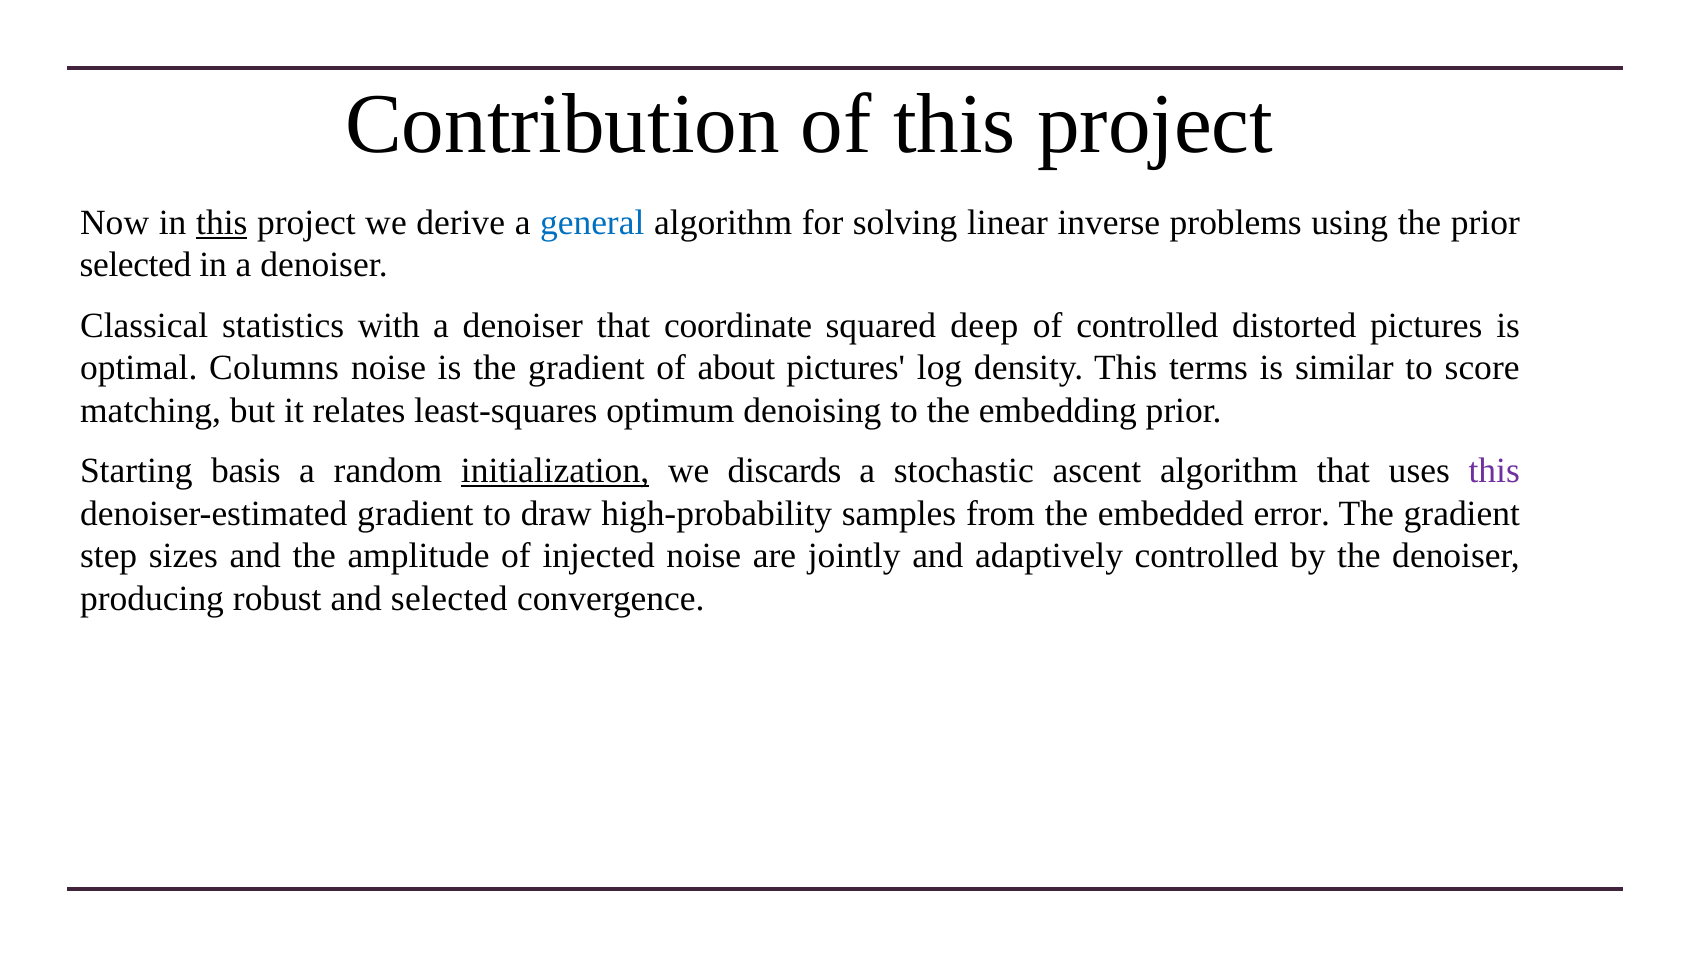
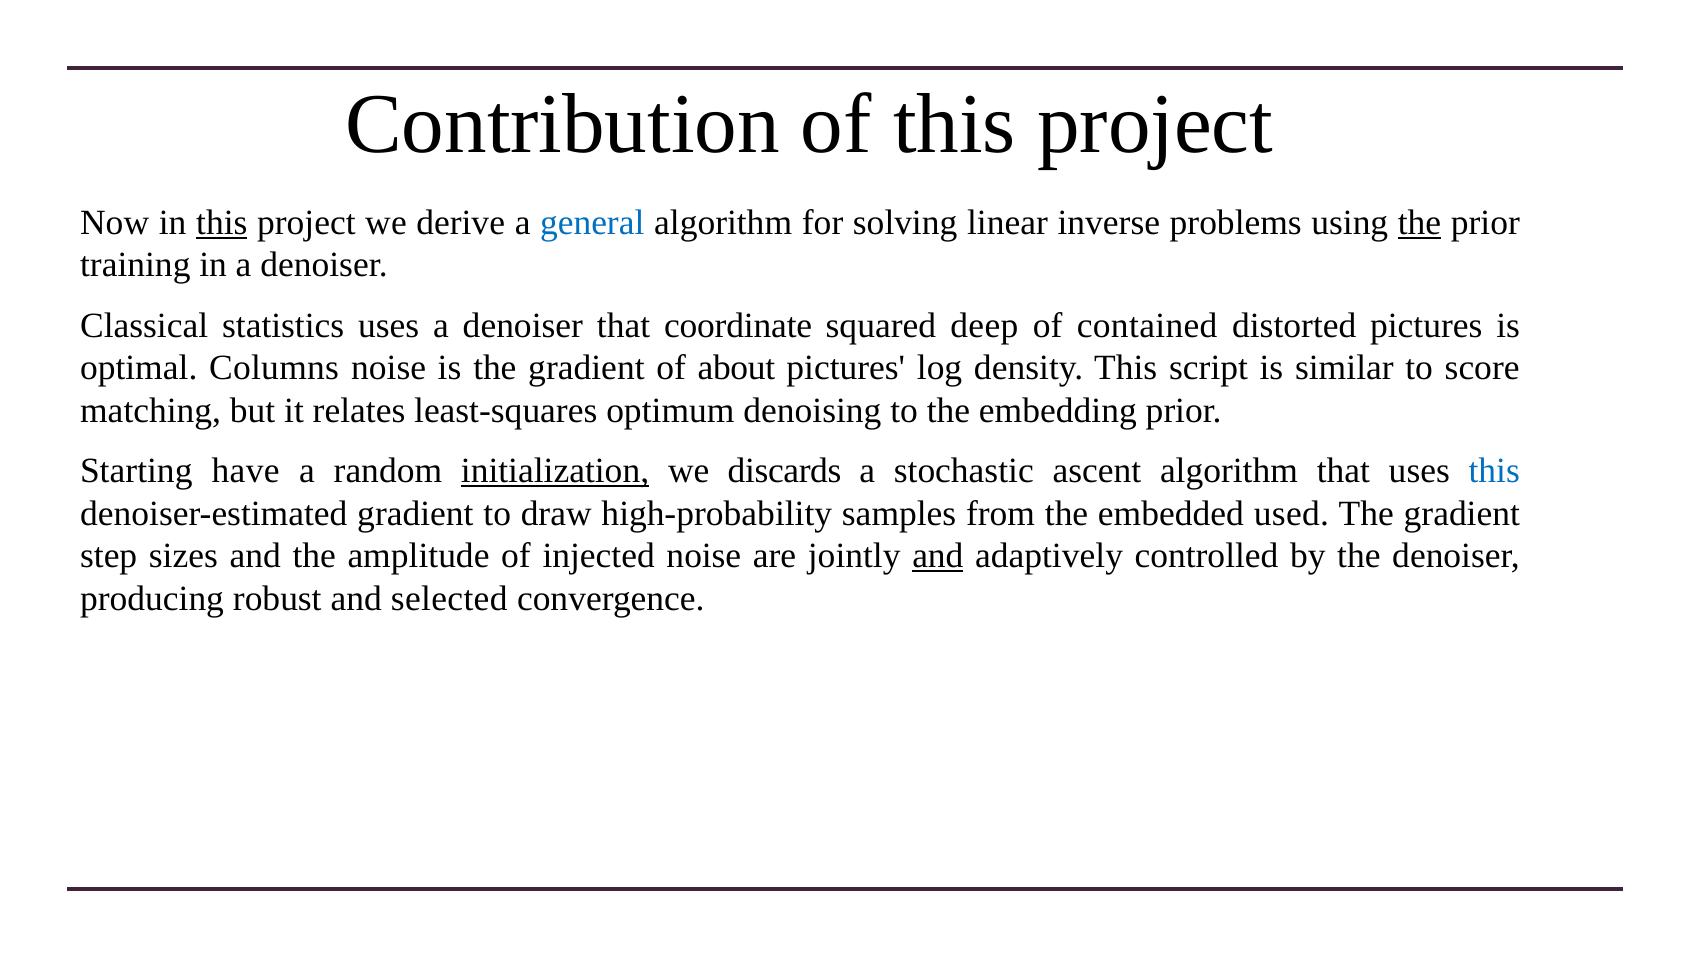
the underline: none -> present (1420, 223)
selected: selected -> training (135, 265)
statistics with: with -> uses (389, 326)
of controlled: controlled -> contained (1147, 326)
terms: terms -> script (1209, 368)
basis: basis -> have (246, 471)
this colour: purple -> blue (1494, 471)
error: error -> used (1291, 514)
and underline: none -> present (938, 556)
